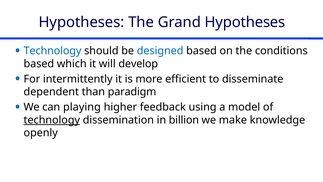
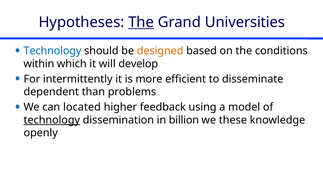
The underline: none -> present (141, 22)
Grand Hypotheses: Hypotheses -> Universities (245, 22)
designed colour: blue -> orange (160, 51)
based: based -> within (39, 64)
paradigm: paradigm -> problems (132, 92)
playing: playing -> located (82, 107)
make: make -> these (233, 120)
